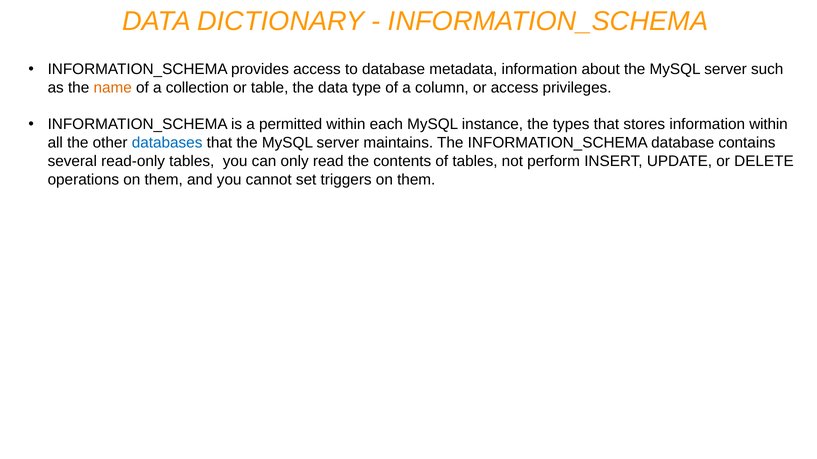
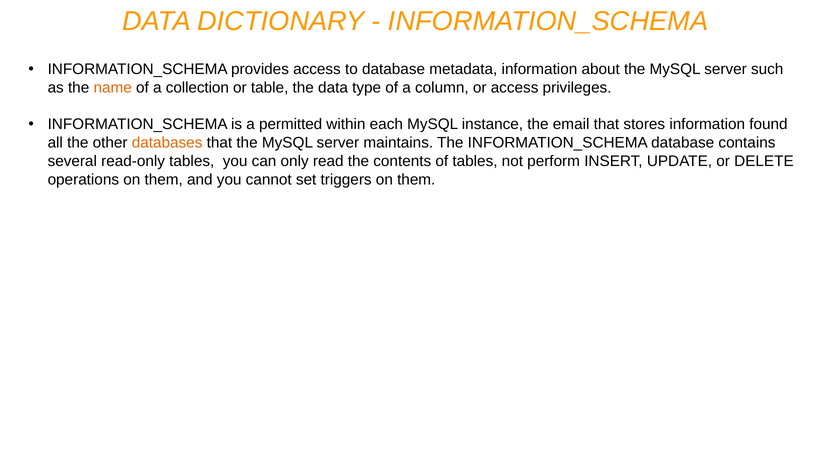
types: types -> email (571, 125)
information within: within -> found (768, 125)
databases colour: blue -> orange (167, 143)
